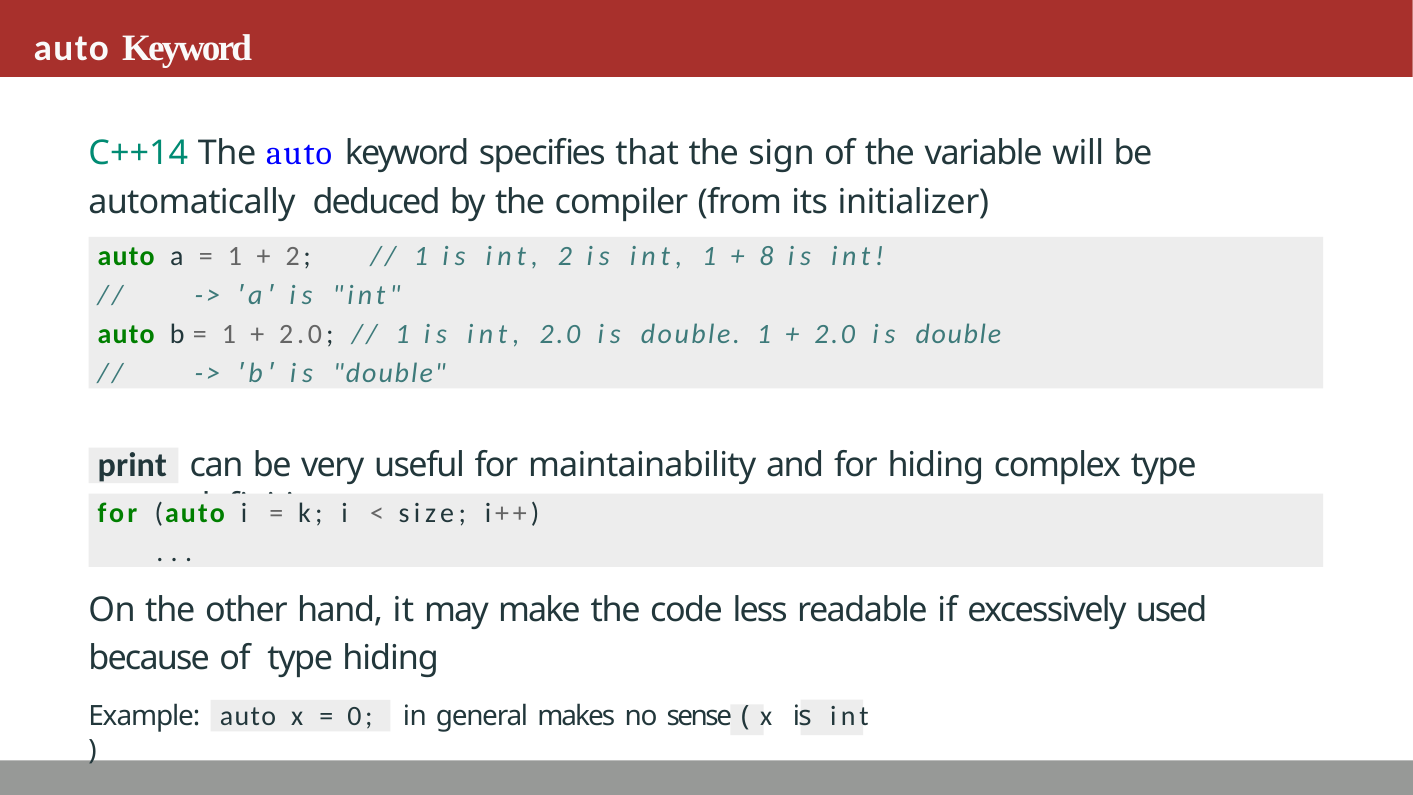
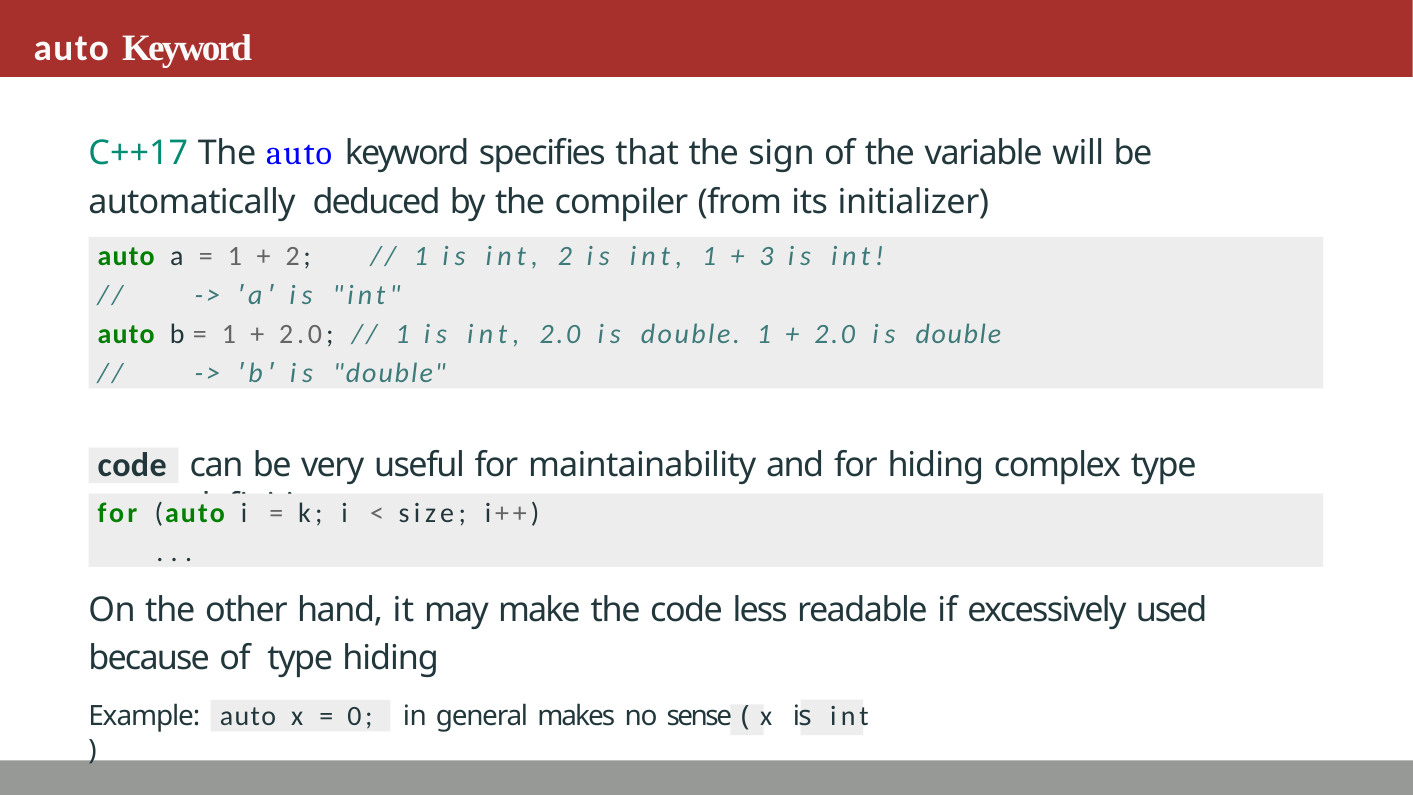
C++14: C++14 -> C++17 (138, 153)
8: 8 -> 3 (766, 256)
print: print -> code (132, 465)
